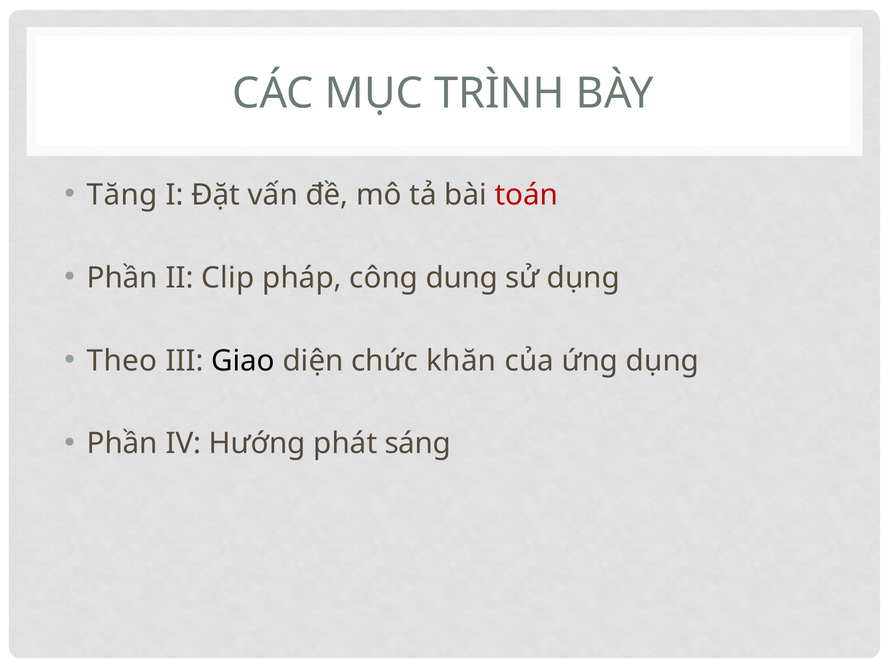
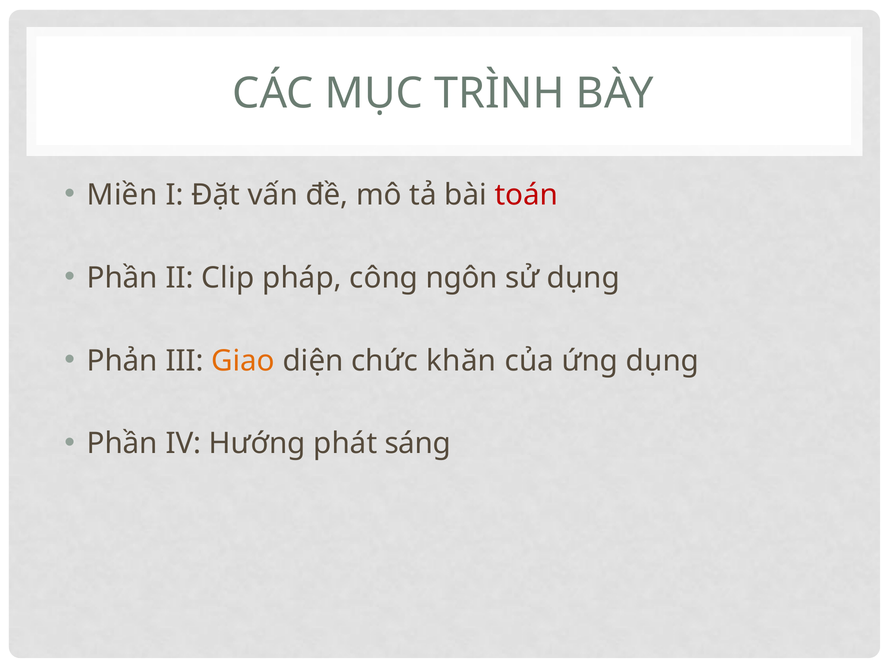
Tăng: Tăng -> Miền (122, 195)
dung: dung -> ngôn (462, 278)
Theo: Theo -> Phản (122, 361)
Giao colour: black -> orange (243, 361)
